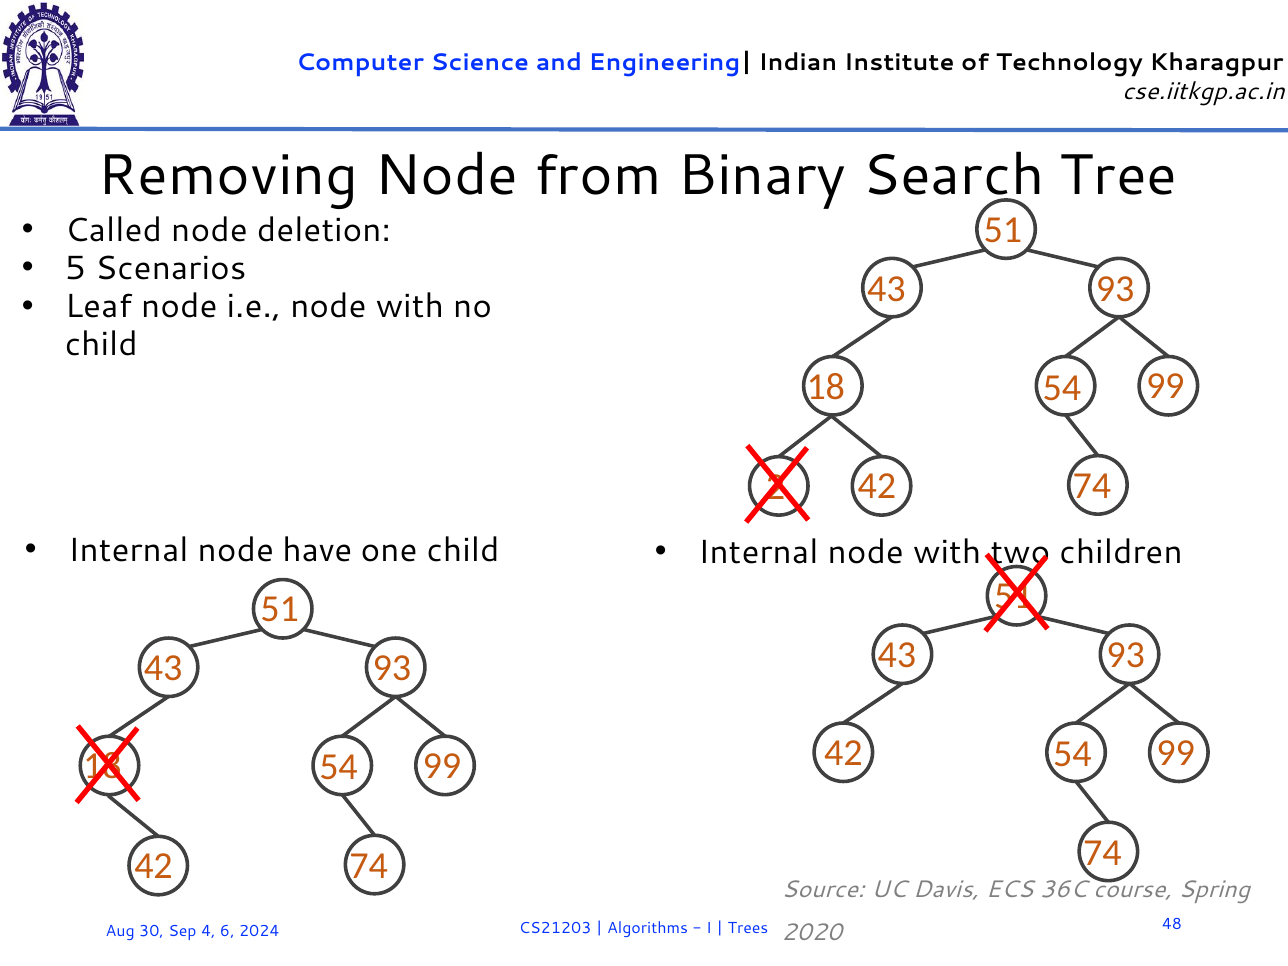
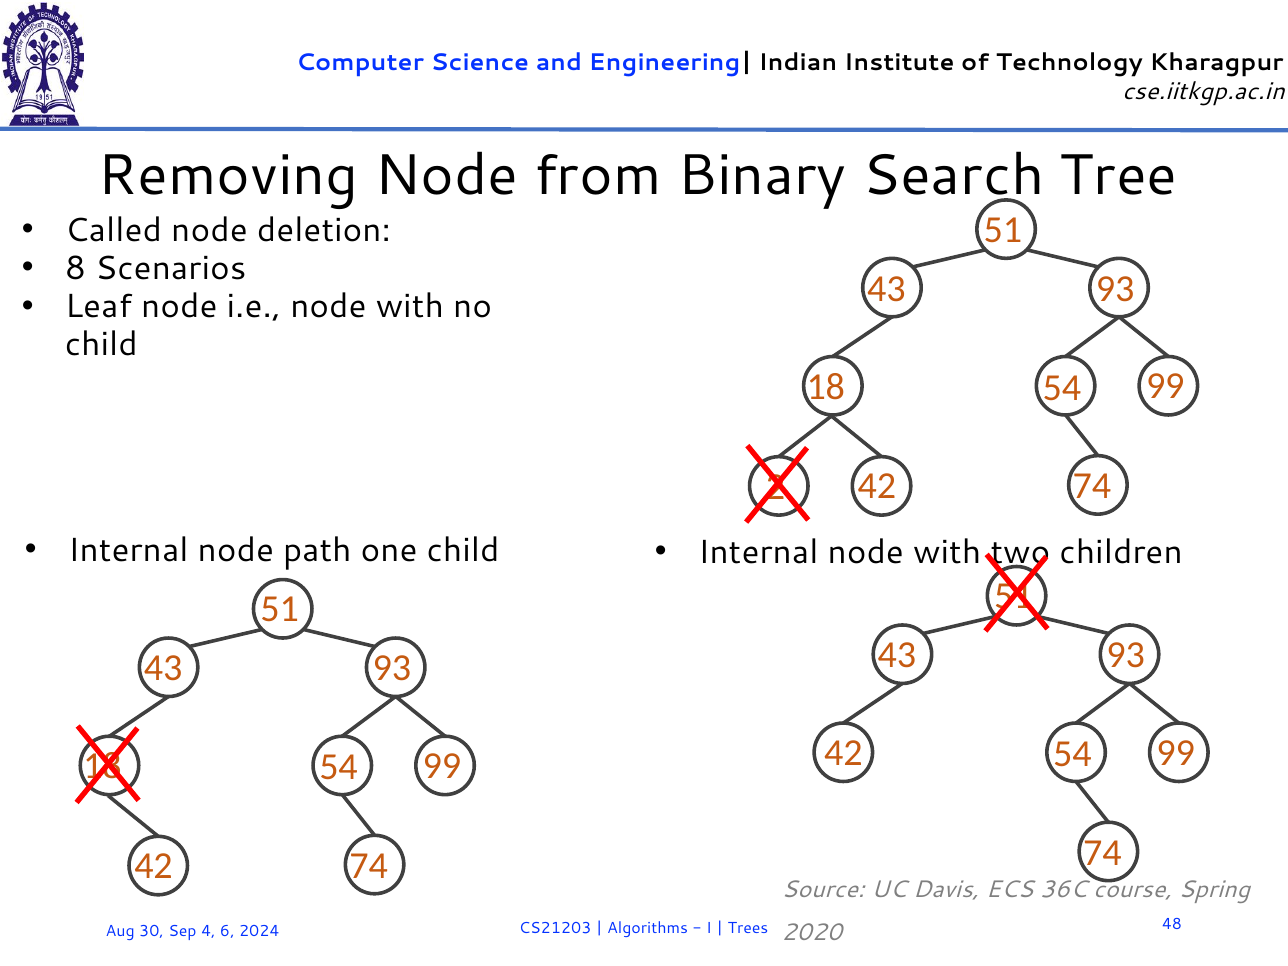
5: 5 -> 8 (75, 269)
have: have -> path (317, 550)
